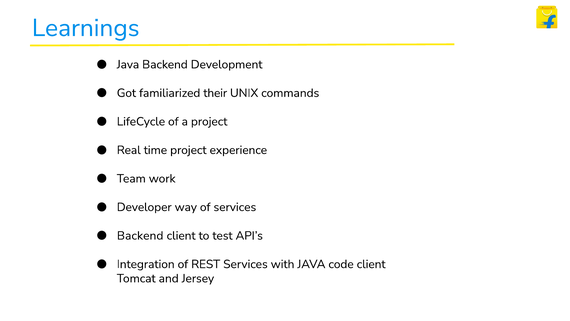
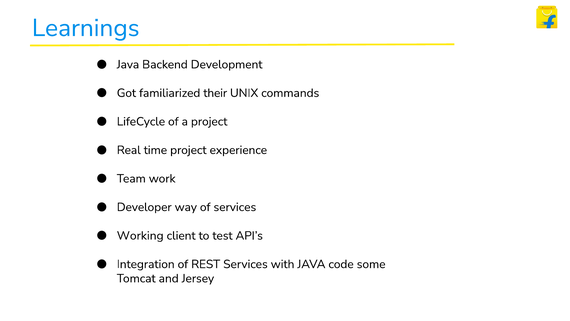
Backend: Backend -> Working (140, 235)
code client: client -> some (371, 264)
